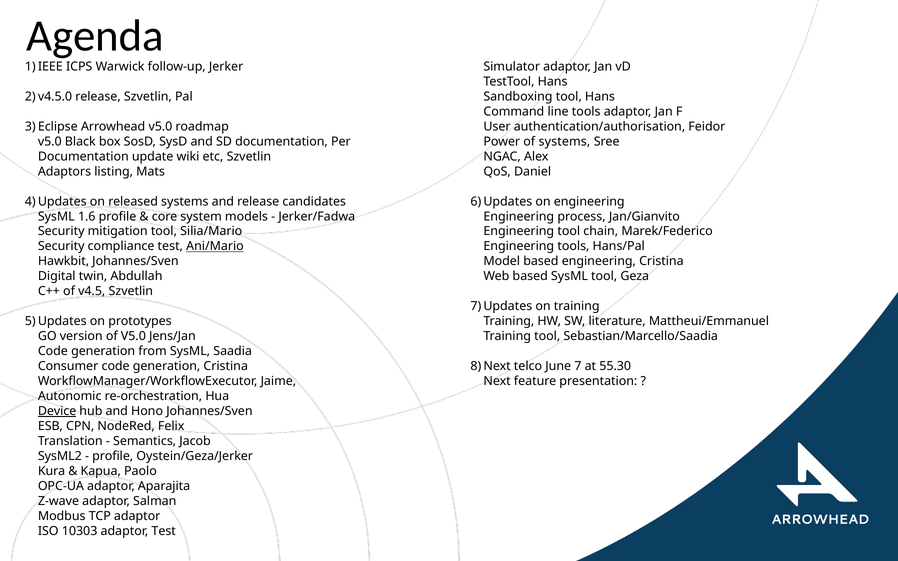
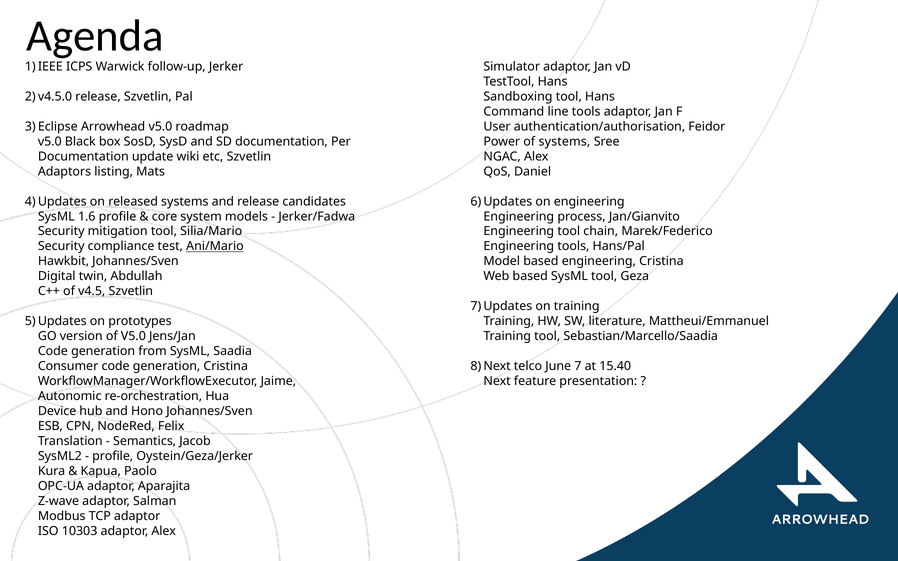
55.30: 55.30 -> 15.40 (615, 366)
Device underline: present -> none (57, 411)
adaptor Test: Test -> Alex (164, 531)
